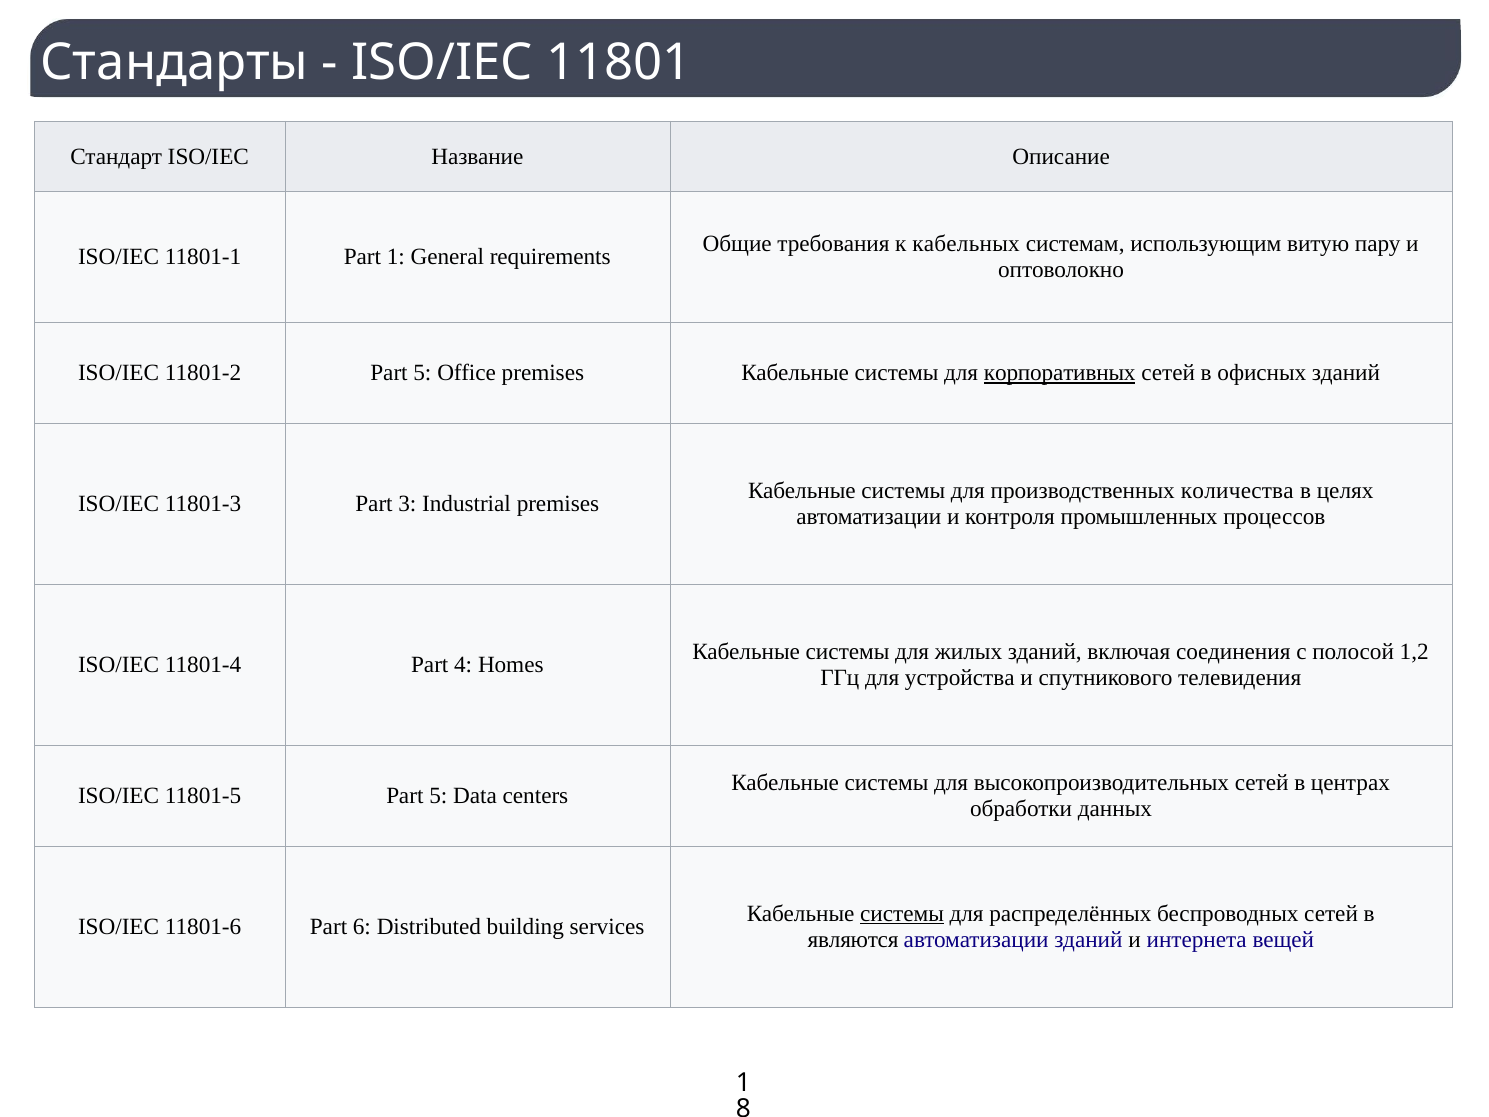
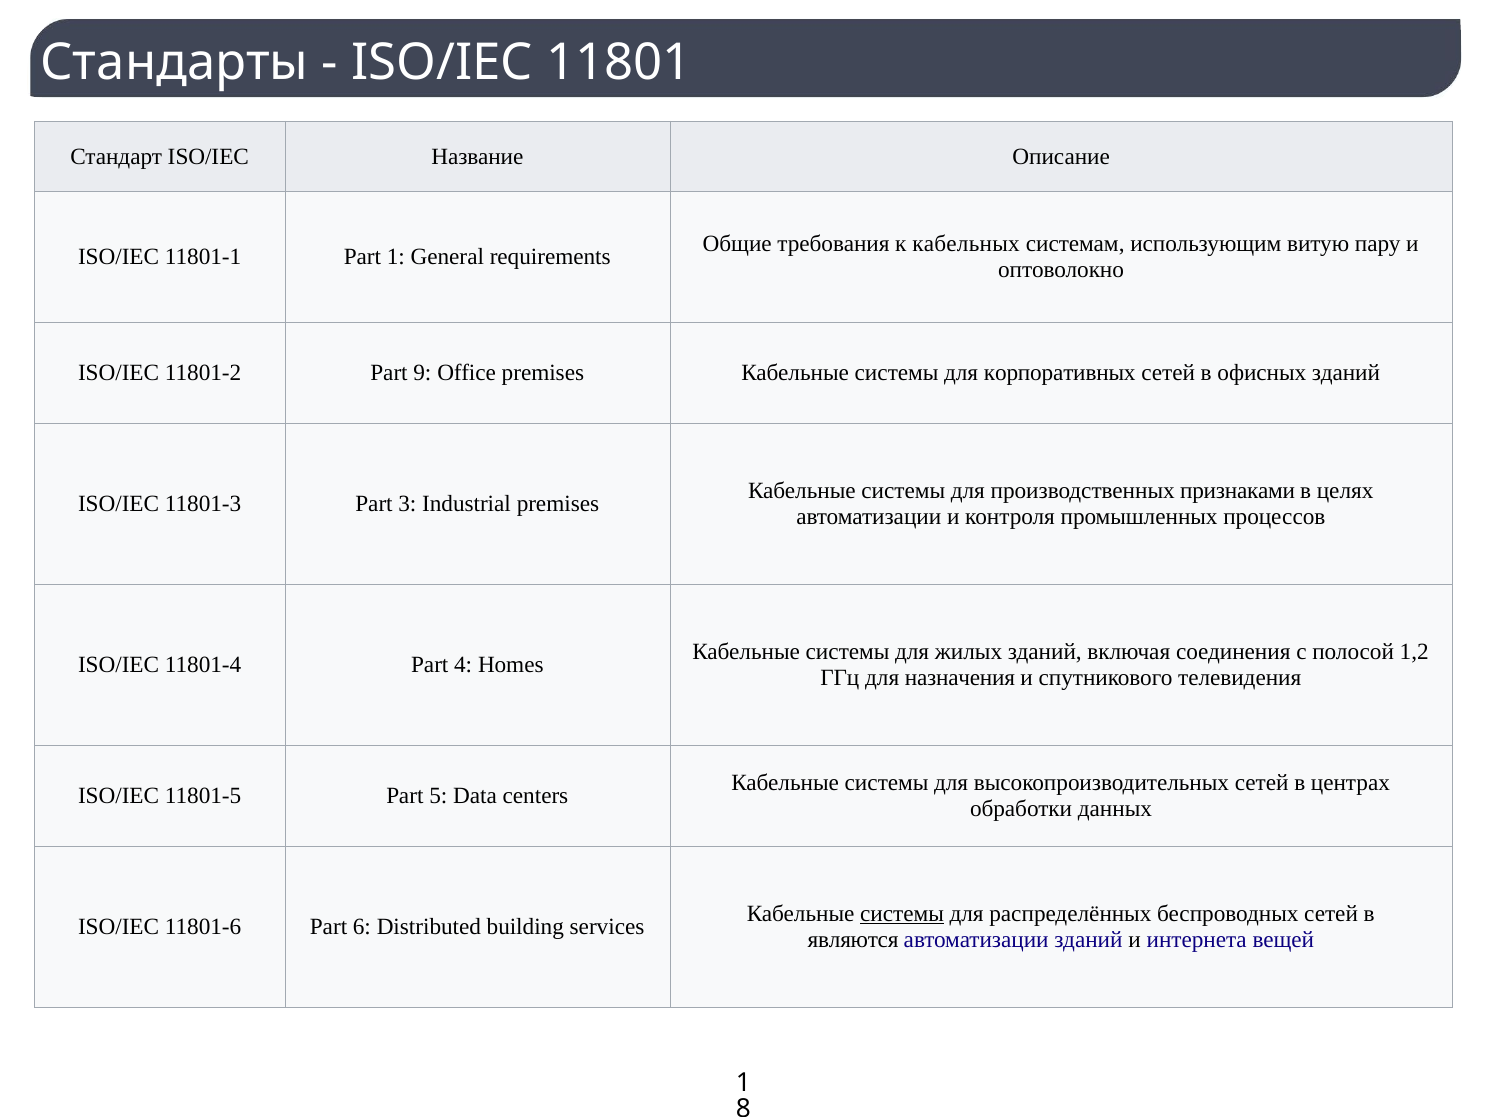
11801-2 Part 5: 5 -> 9 (422, 373)
корпоративных underline: present -> none (1060, 373)
количества: количества -> признаками (1238, 491)
устройства: устройства -> назначения (960, 678)
